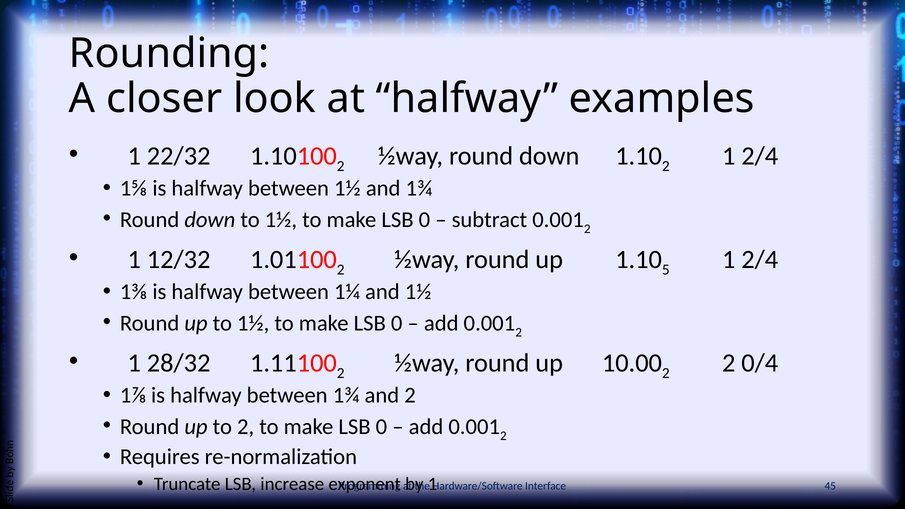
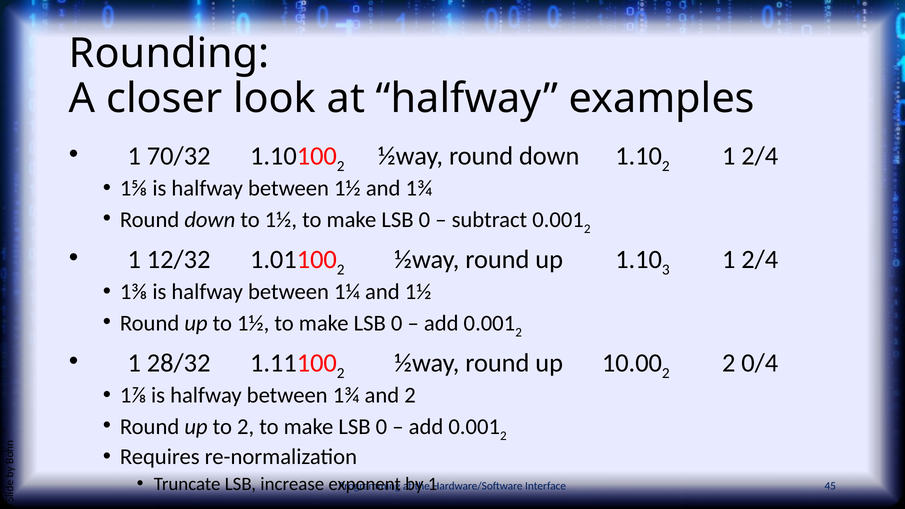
22/32: 22/32 -> 70/32 (179, 156)
5: 5 -> 3 (666, 270)
